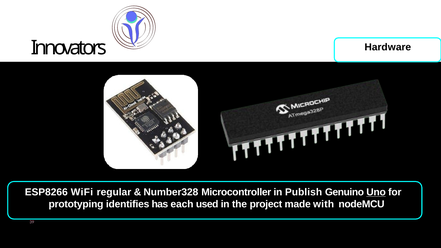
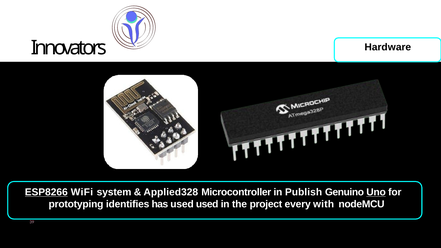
ESP8266 underline: none -> present (46, 192)
regular: regular -> system (114, 192)
Number328: Number328 -> Applied328 (171, 192)
has each: each -> used (182, 204)
made: made -> every (298, 204)
